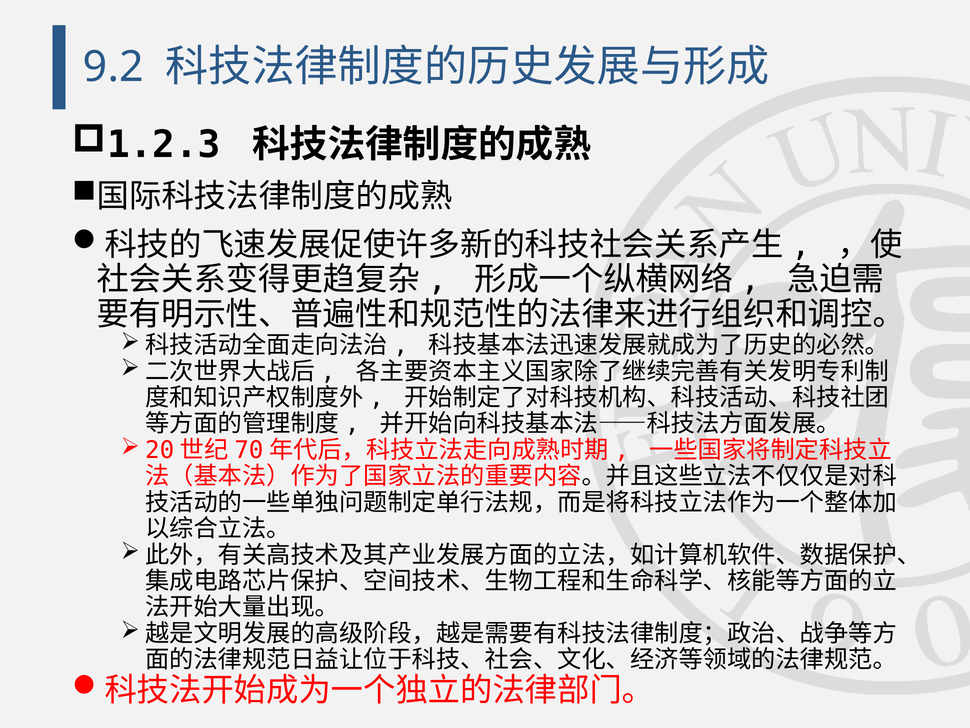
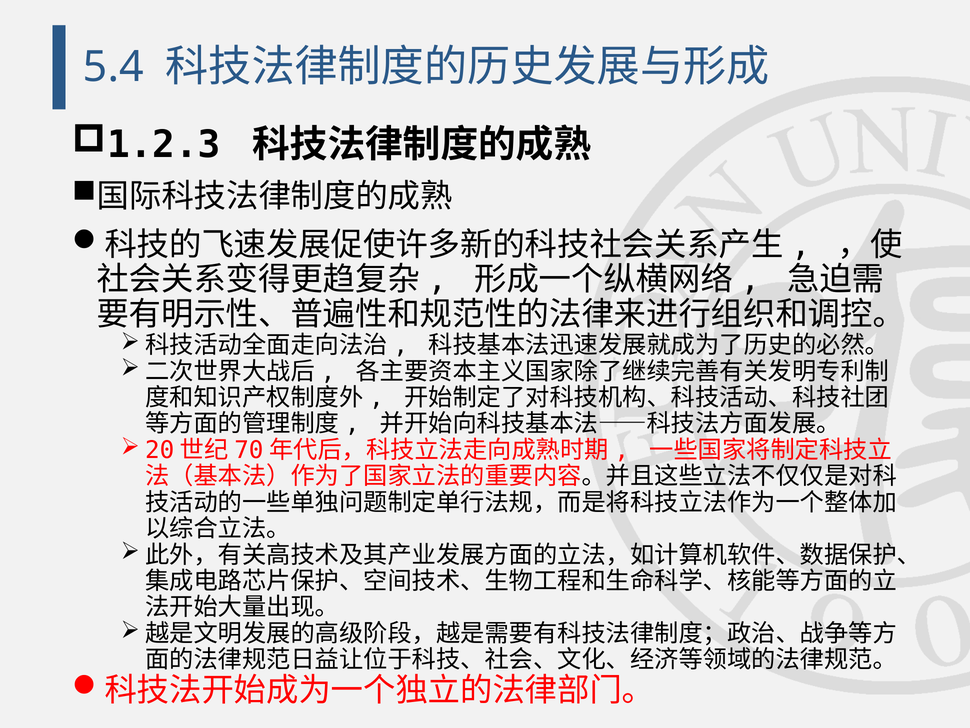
9.2: 9.2 -> 5.4 (113, 67)
